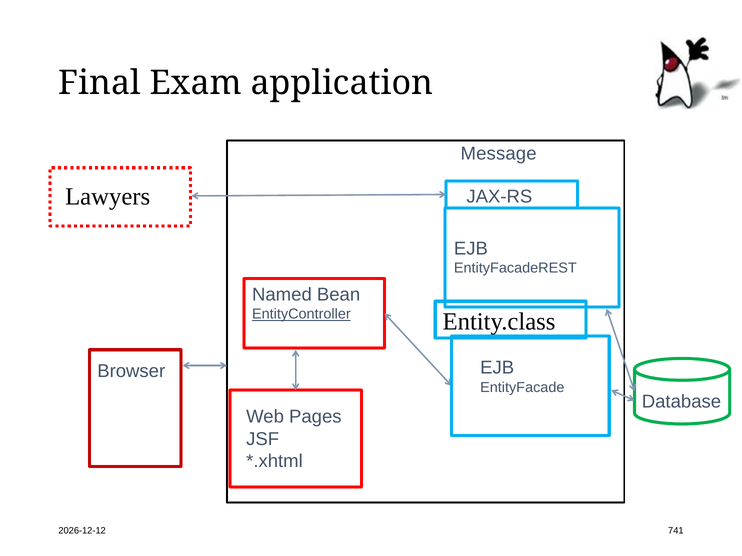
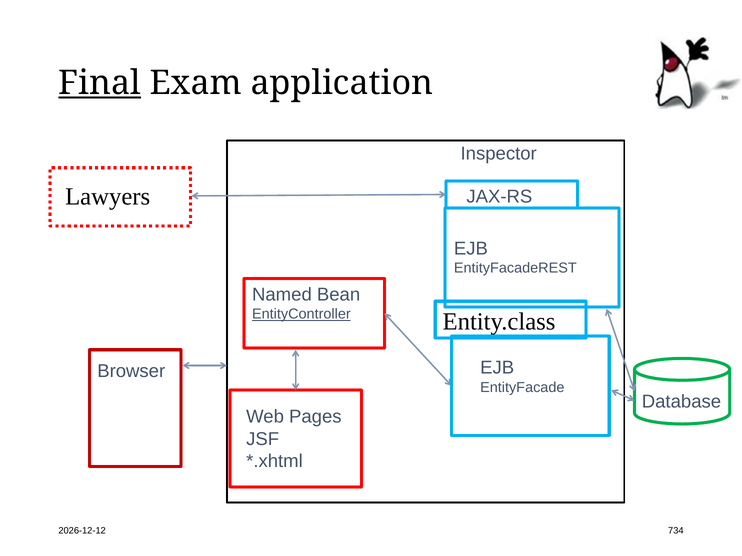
Final underline: none -> present (100, 83)
Message: Message -> Inspector (499, 154)
741: 741 -> 734 (676, 531)
